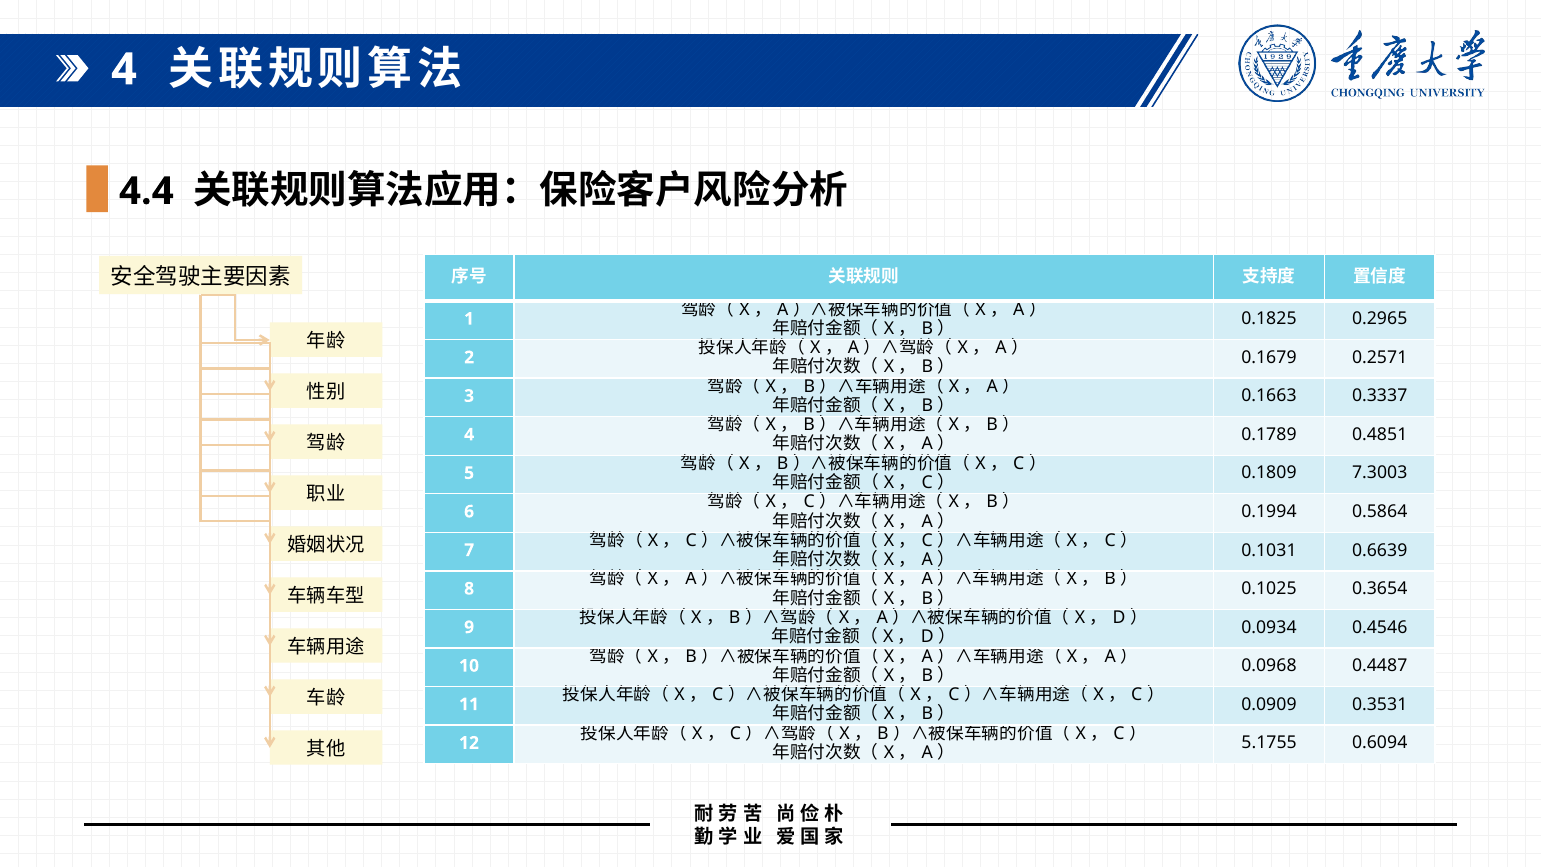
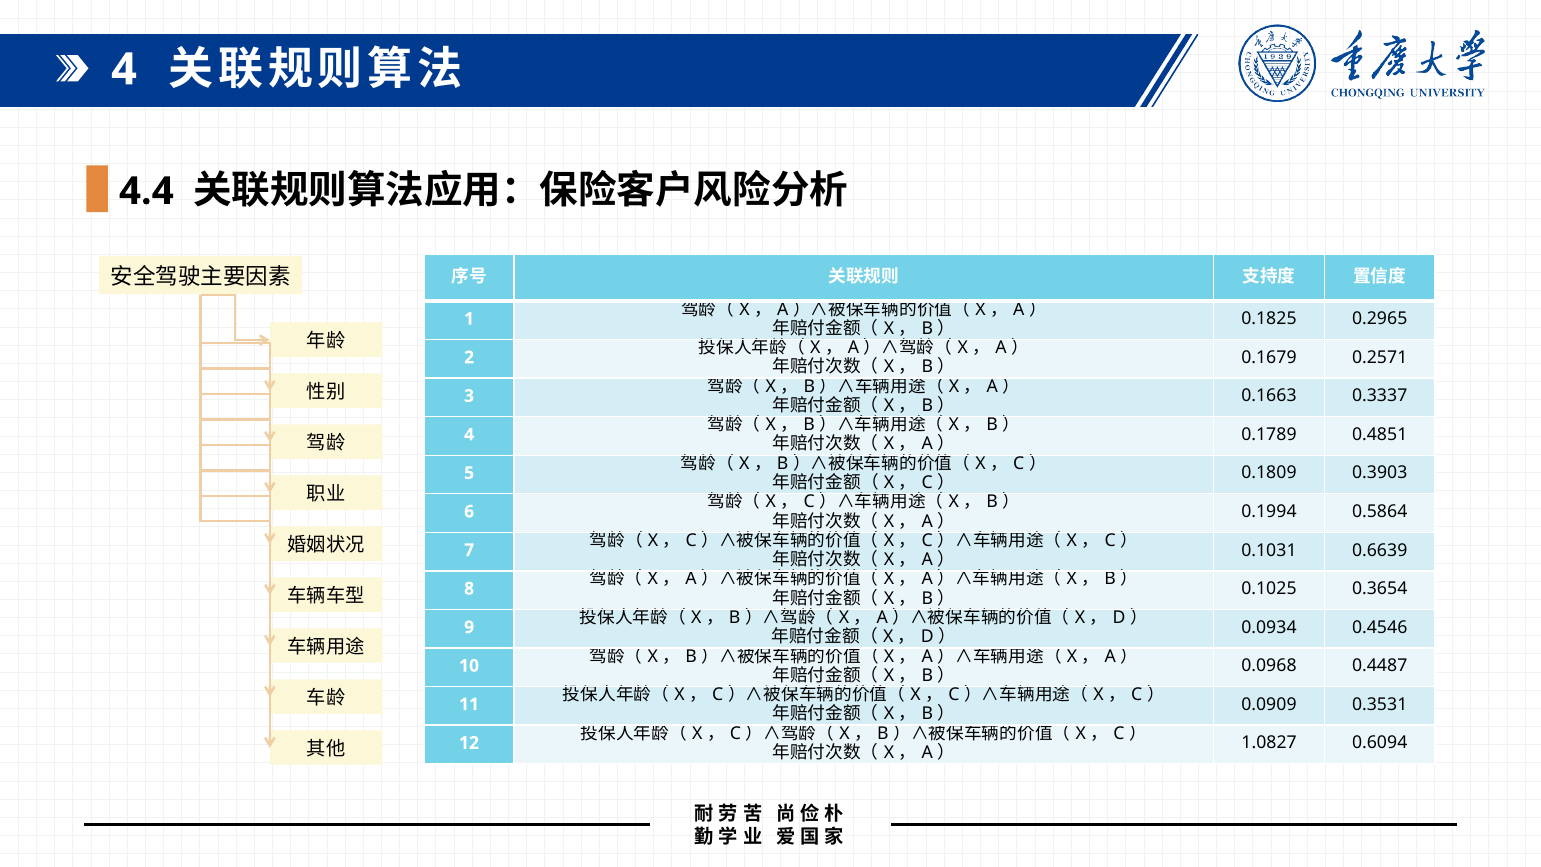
7.3003: 7.3003 -> 0.3903 (1380, 473)
5.1755: 5.1755 -> 1.0827 (1269, 743)
